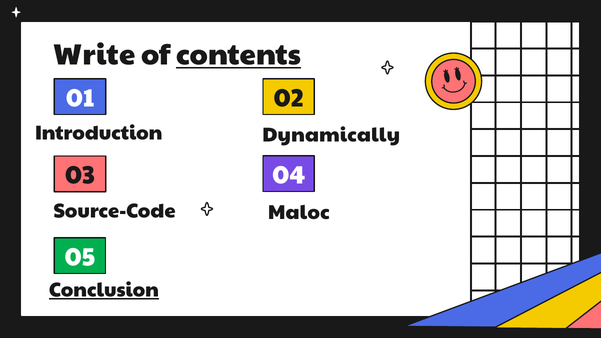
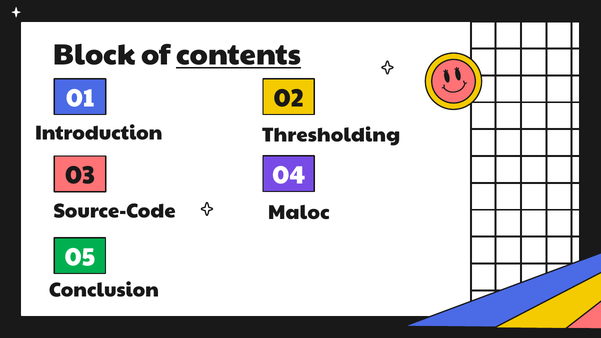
Write: Write -> Block (94, 55)
Dynamically: Dynamically -> Thresholding (331, 135)
Conclusion underline: present -> none (104, 290)
